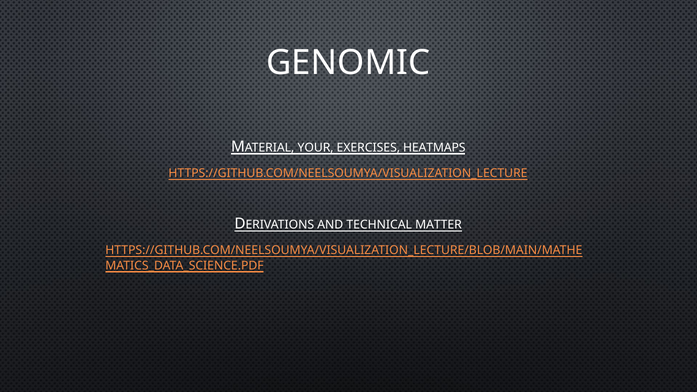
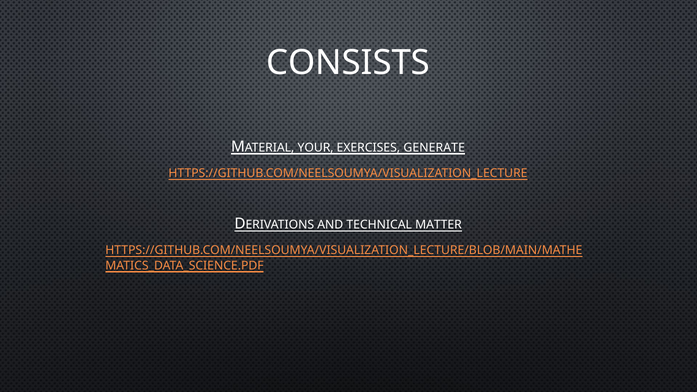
GENOMIC: GENOMIC -> CONSISTS (348, 63)
HEATMAPS: HEATMAPS -> GENERATE (434, 147)
